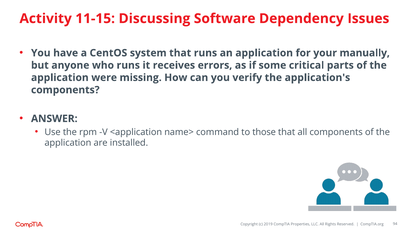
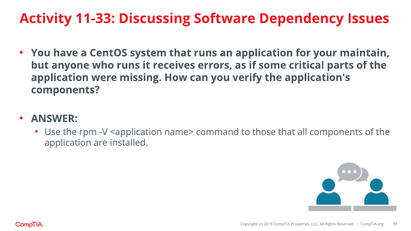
11-15: 11-15 -> 11-33 (95, 19)
manually: manually -> maintain (365, 53)
